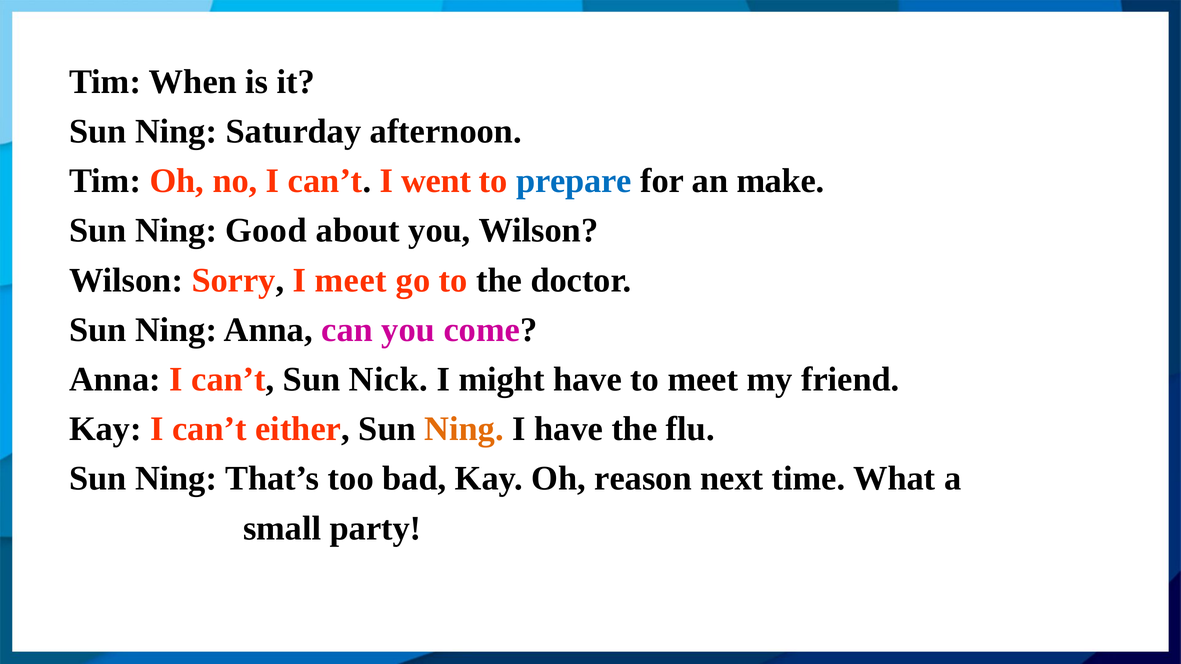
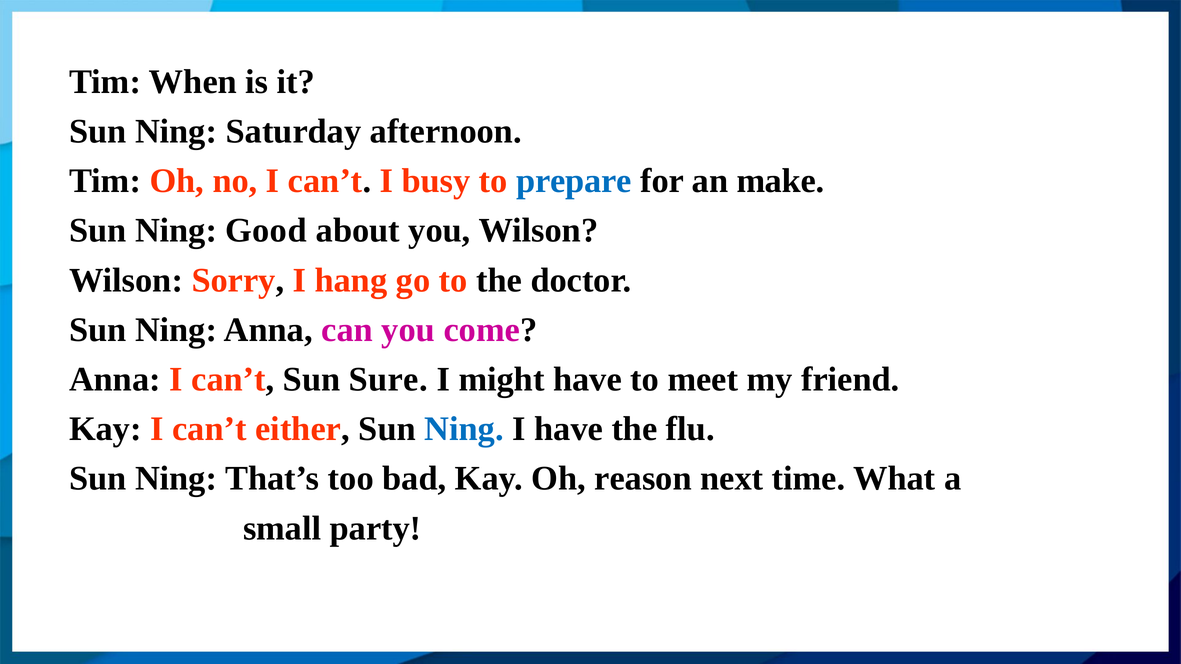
went: went -> busy (436, 181)
I meet: meet -> hang (351, 280)
Nick: Nick -> Sure (388, 380)
Ning colour: orange -> blue (464, 429)
